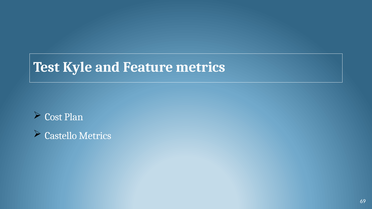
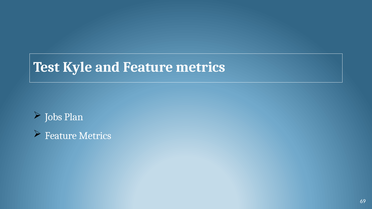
Cost: Cost -> Jobs (53, 117)
Castello: Castello -> Feature (61, 136)
